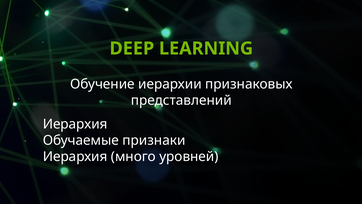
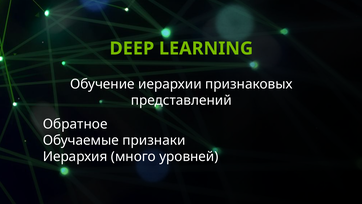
Иерархия: Иерархия -> Обратное (75, 124)
